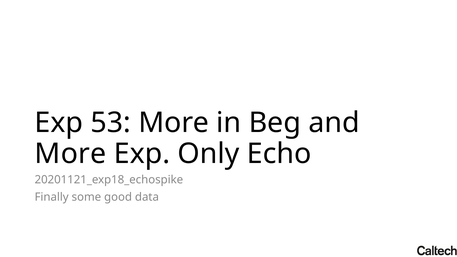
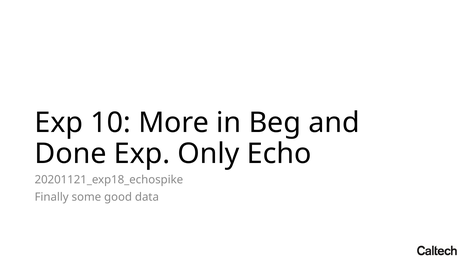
53: 53 -> 10 (111, 123)
More: More -> Done (71, 154)
